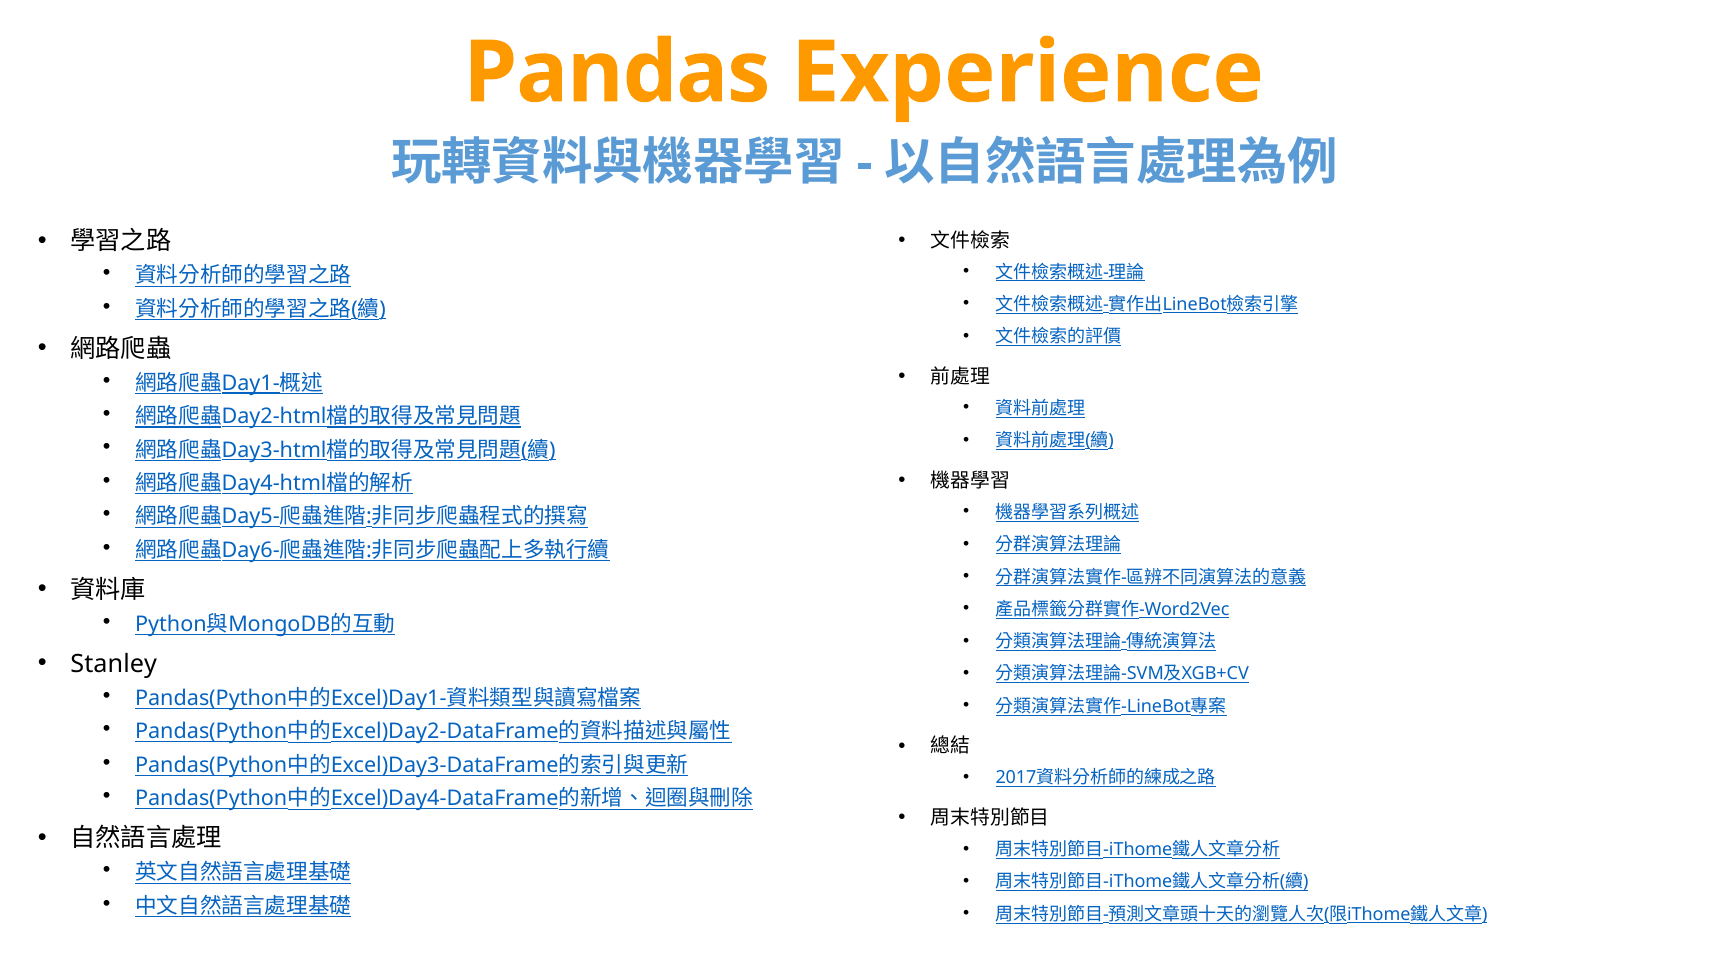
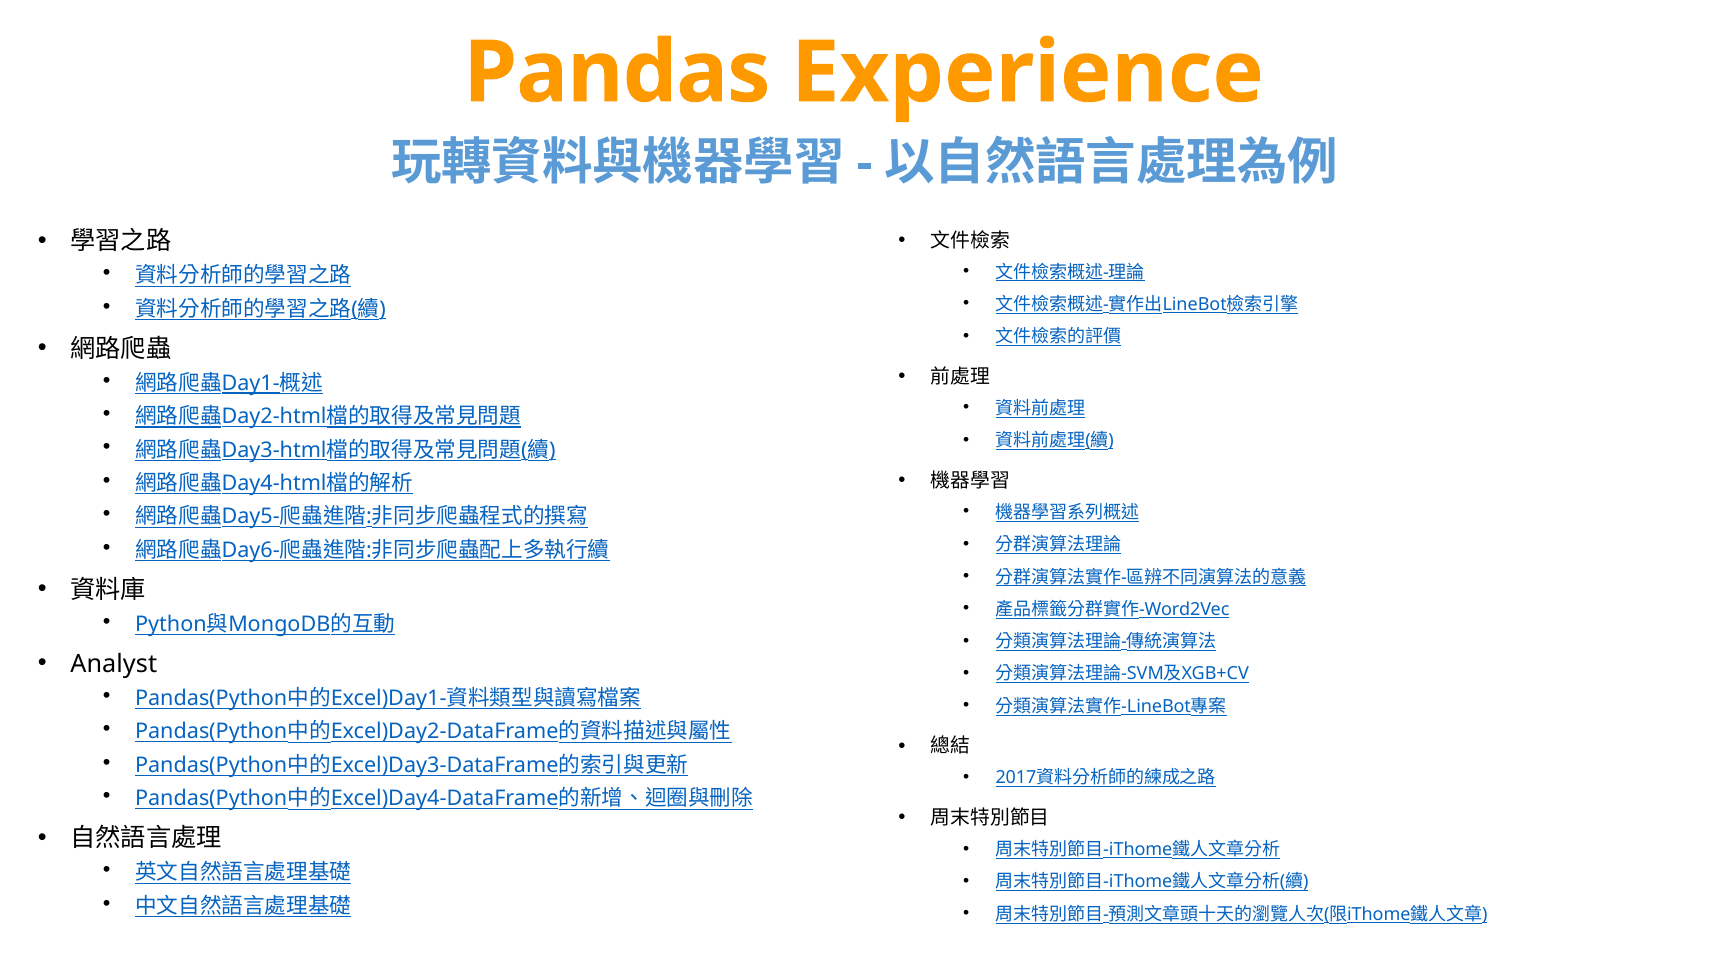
Stanley: Stanley -> Analyst (114, 664)
